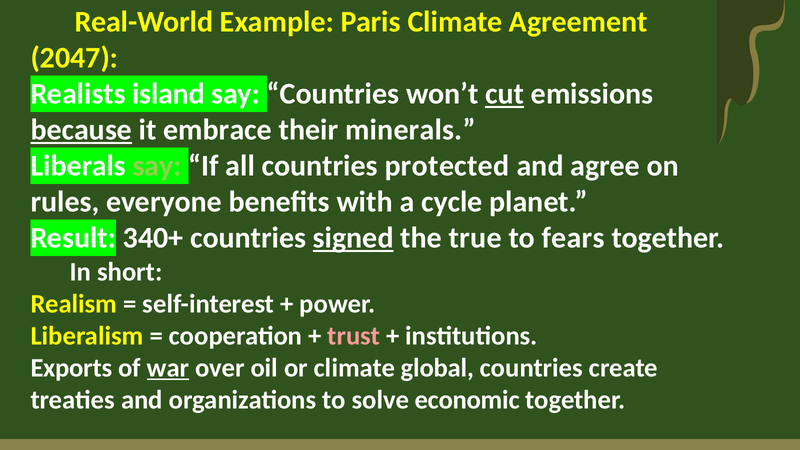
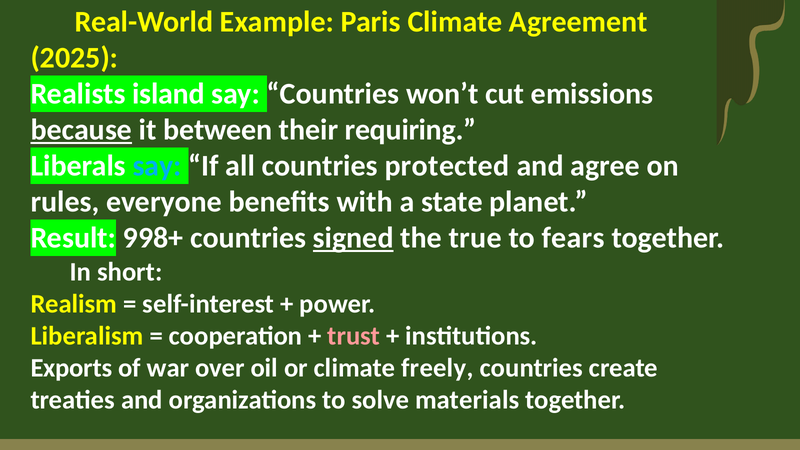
2047: 2047 -> 2025 (74, 58)
cut underline: present -> none (505, 94)
embrace: embrace -> between (218, 130)
minerals: minerals -> requiring (411, 130)
say colour: light green -> light blue (157, 166)
cycle: cycle -> state (452, 202)
340+: 340+ -> 998+ (153, 238)
war underline: present -> none (168, 368)
global: global -> freely (437, 368)
economic: economic -> materials (467, 400)
